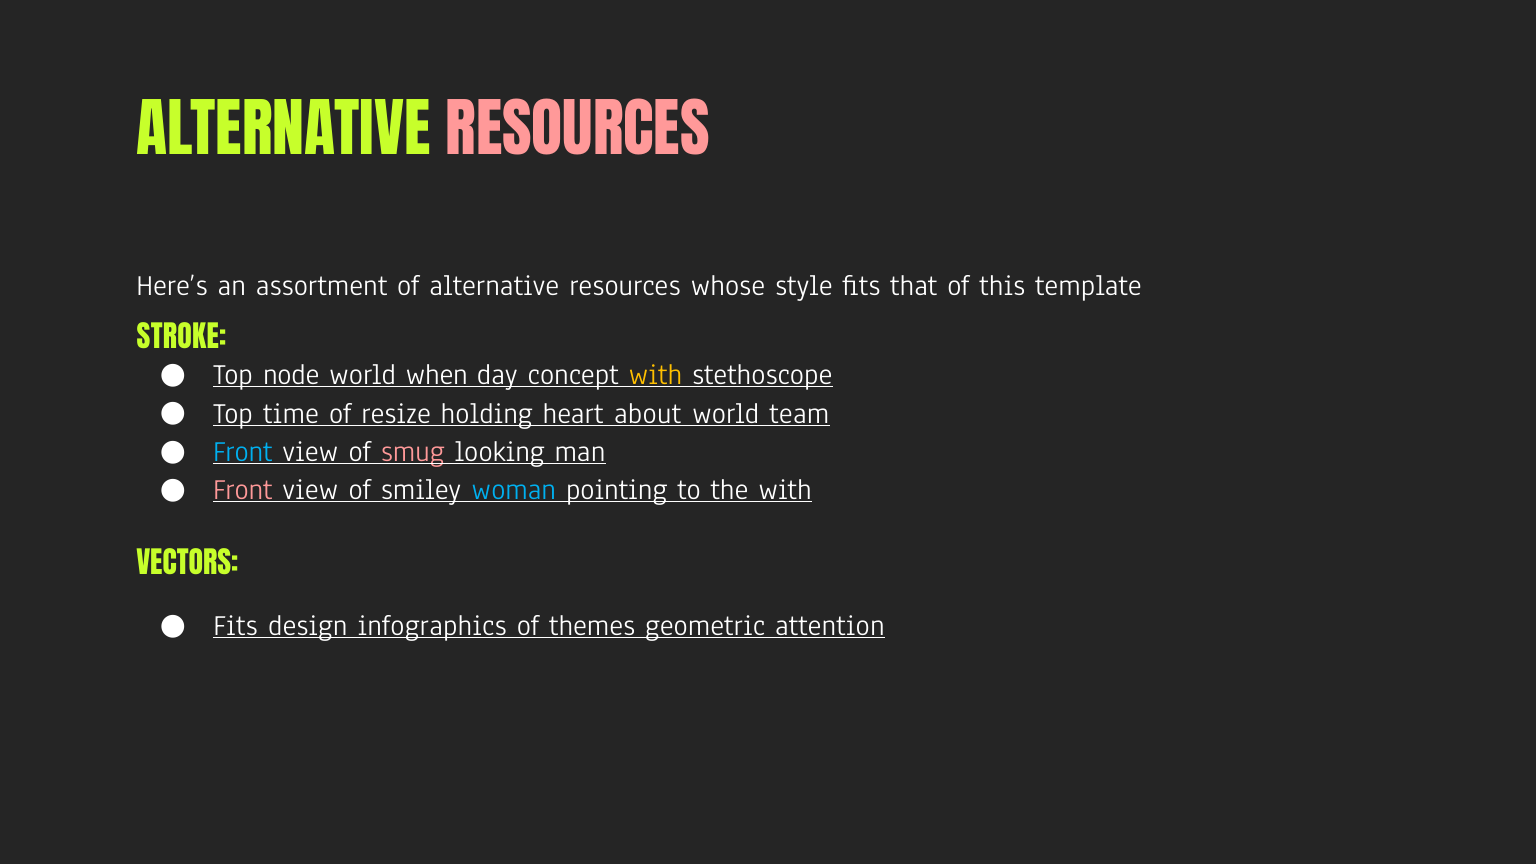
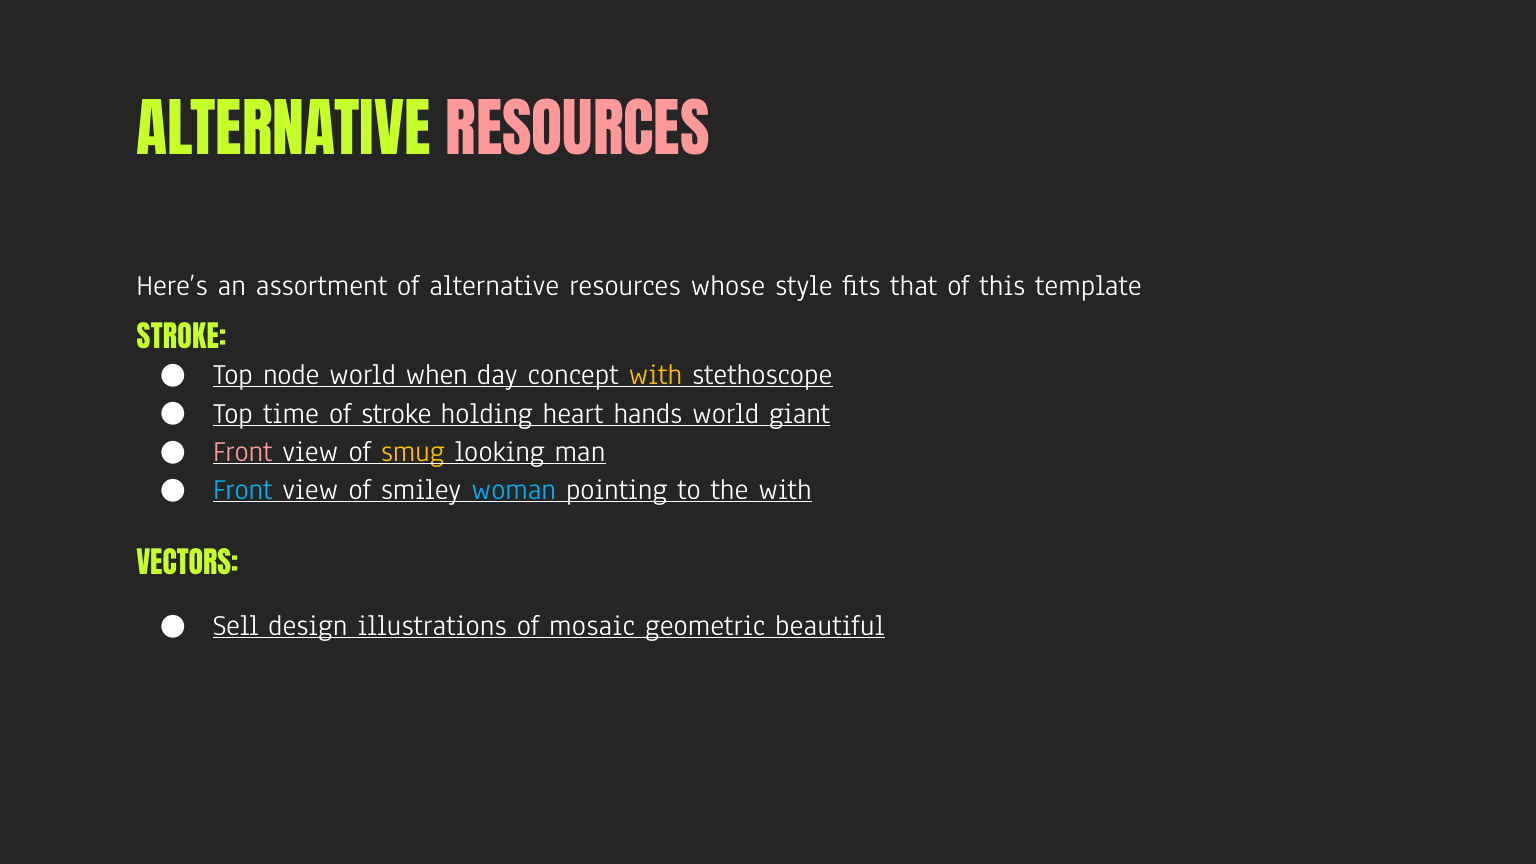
of resize: resize -> stroke (396, 413)
about: about -> hands (648, 413)
team: team -> giant (800, 413)
Front colour: light blue -> pink (243, 452)
smug colour: pink -> yellow (413, 452)
Front colour: pink -> light blue (243, 490)
Fits: Fits -> Sell (236, 626)
infographics: infographics -> illustrations (432, 626)
themes: themes -> mosaic (592, 626)
attention: attention -> beautiful (830, 626)
